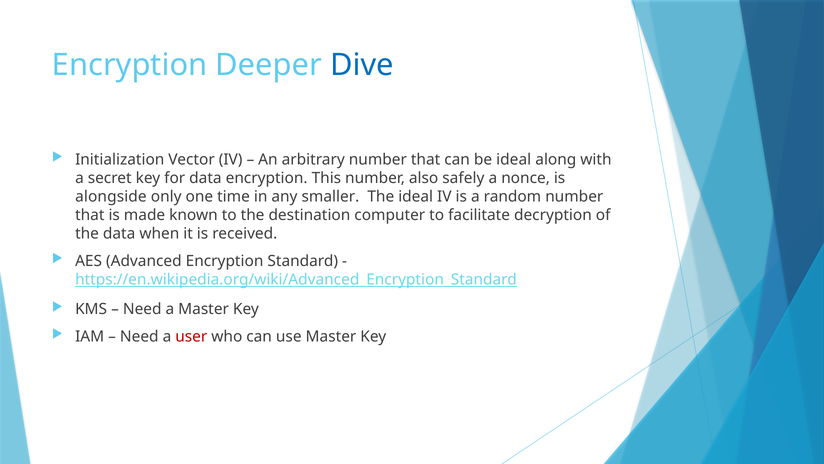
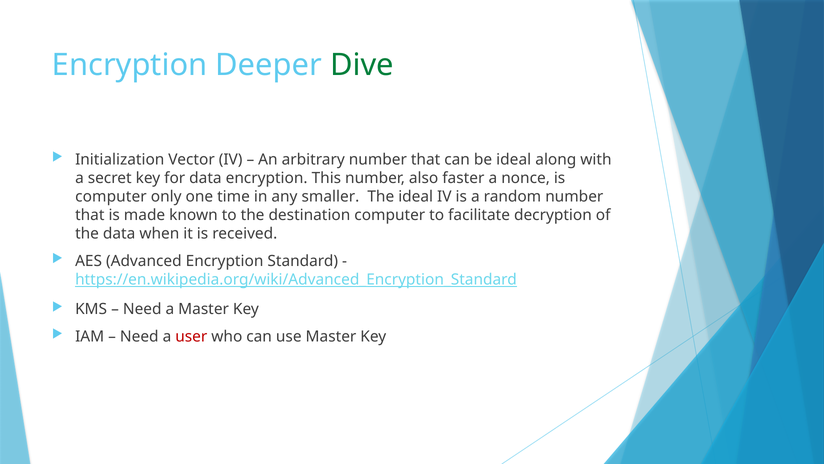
Dive colour: blue -> green (362, 65)
safely: safely -> faster (463, 178)
alongside: alongside -> computer (111, 197)
